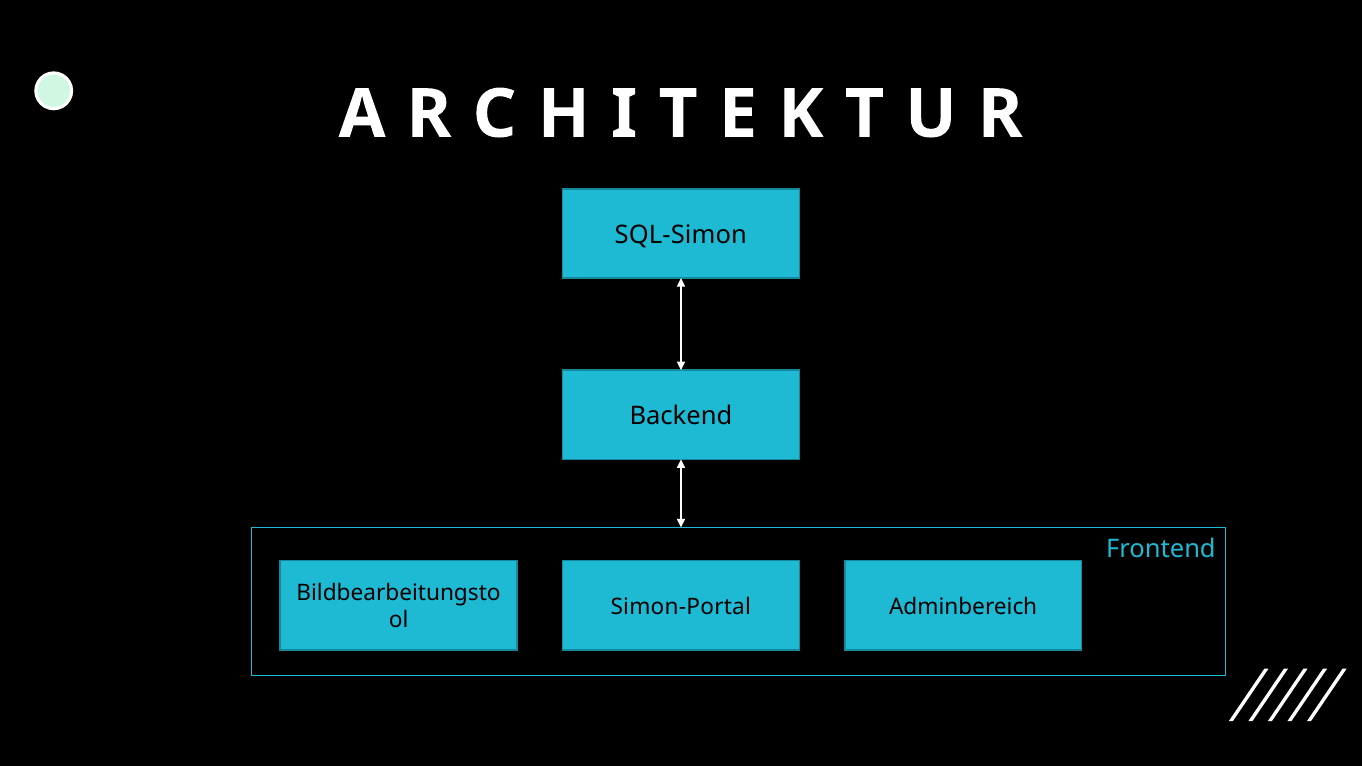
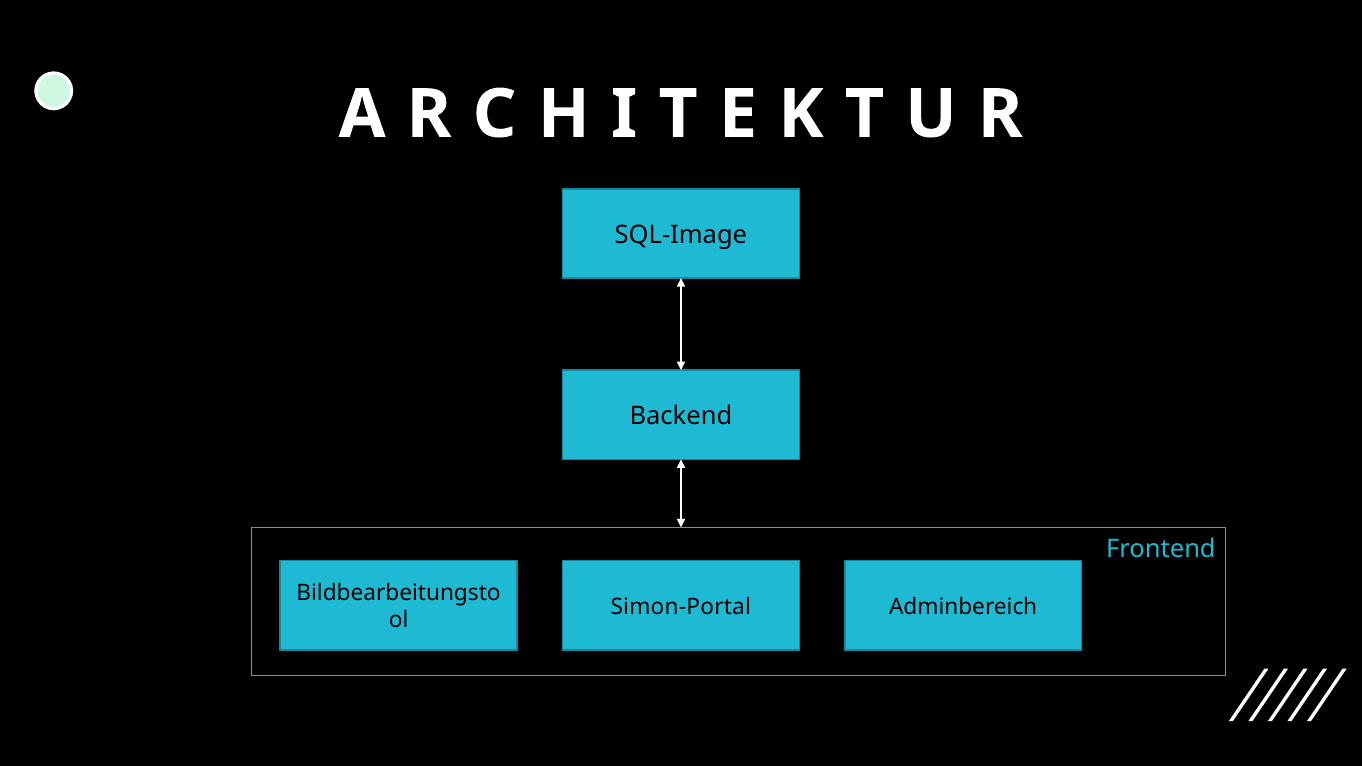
SQL-Simon: SQL-Simon -> SQL-Image (681, 235)
